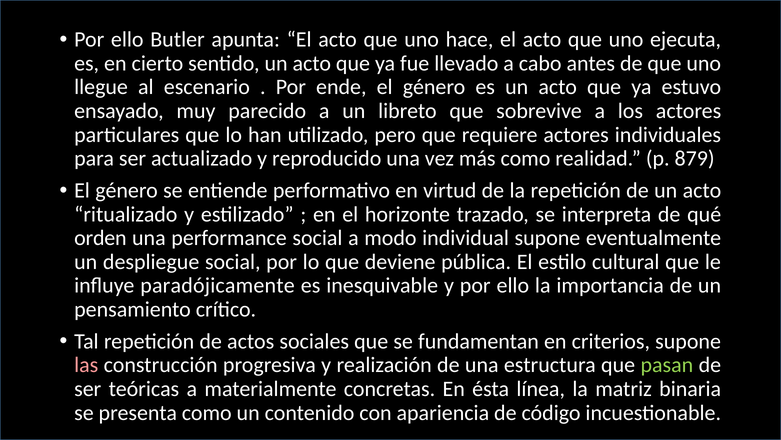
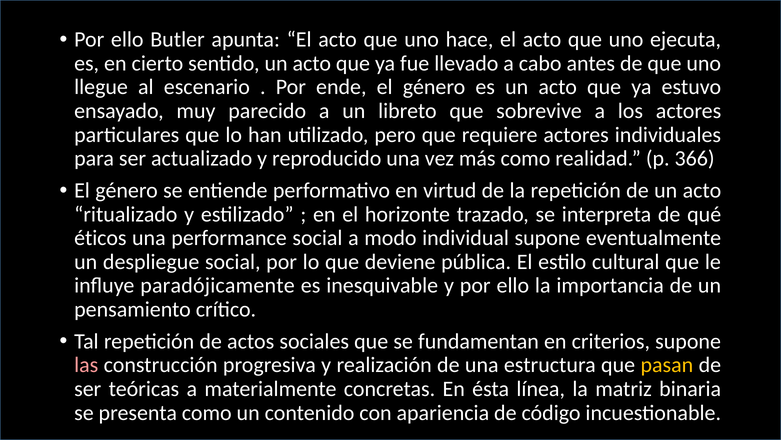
879: 879 -> 366 (695, 158)
orden: orden -> éticos (100, 238)
pasan colour: light green -> yellow (667, 365)
